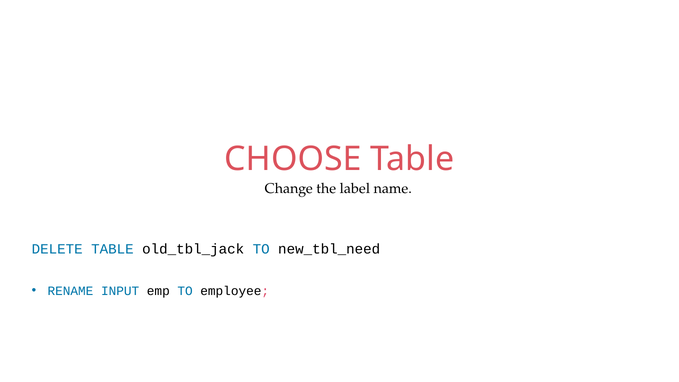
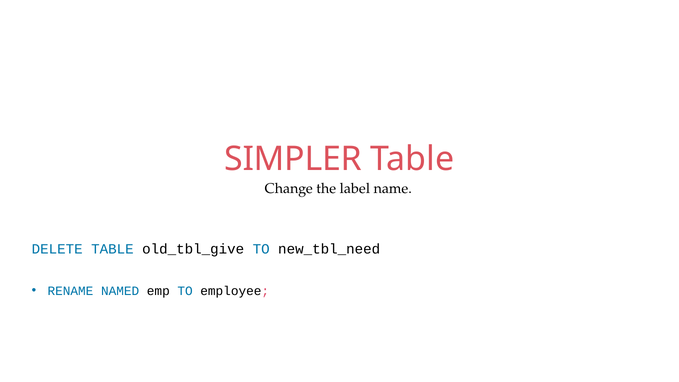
CHOOSE: CHOOSE -> SIMPLER (293, 159)
old_tbl_jack: old_tbl_jack -> old_tbl_give (193, 249)
INPUT: INPUT -> NAMED (120, 291)
